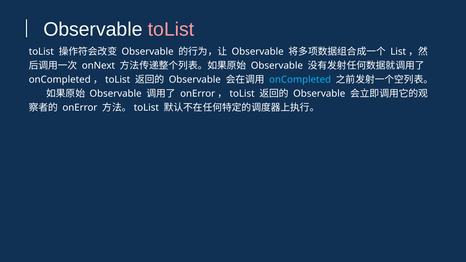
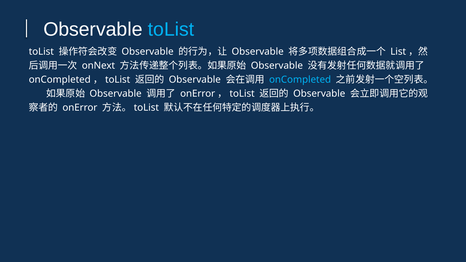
toList colour: pink -> light blue (171, 30)
